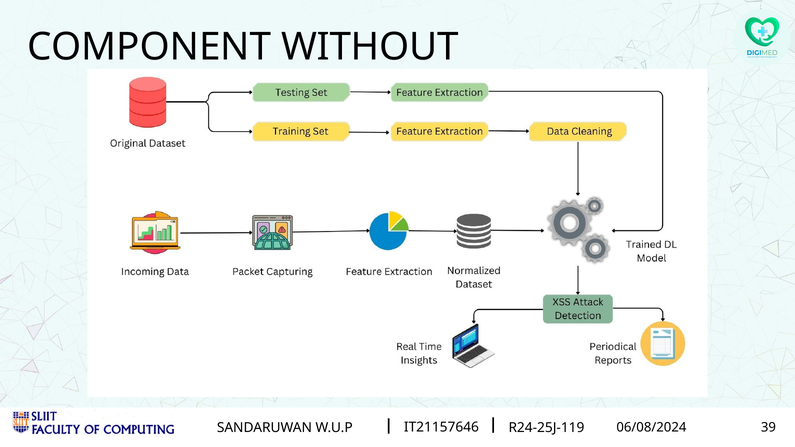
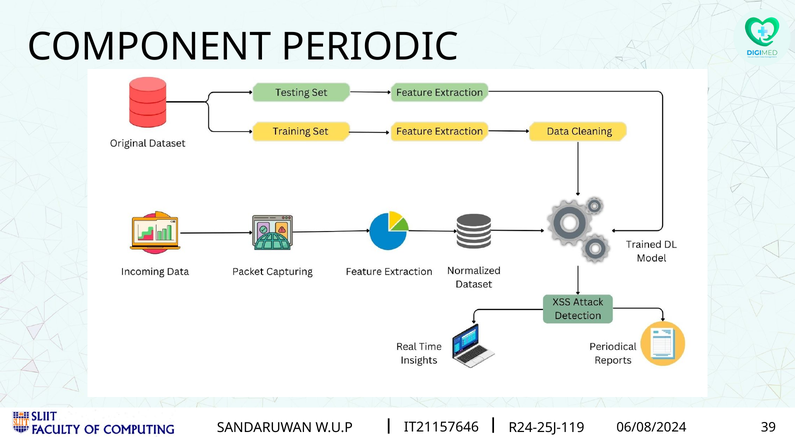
WITHOUT: WITHOUT -> PERIODIC (370, 47)
